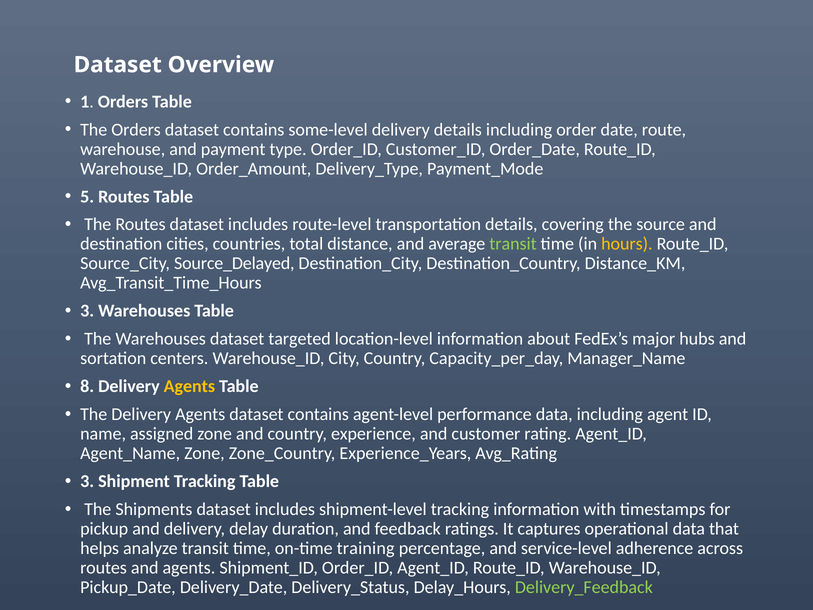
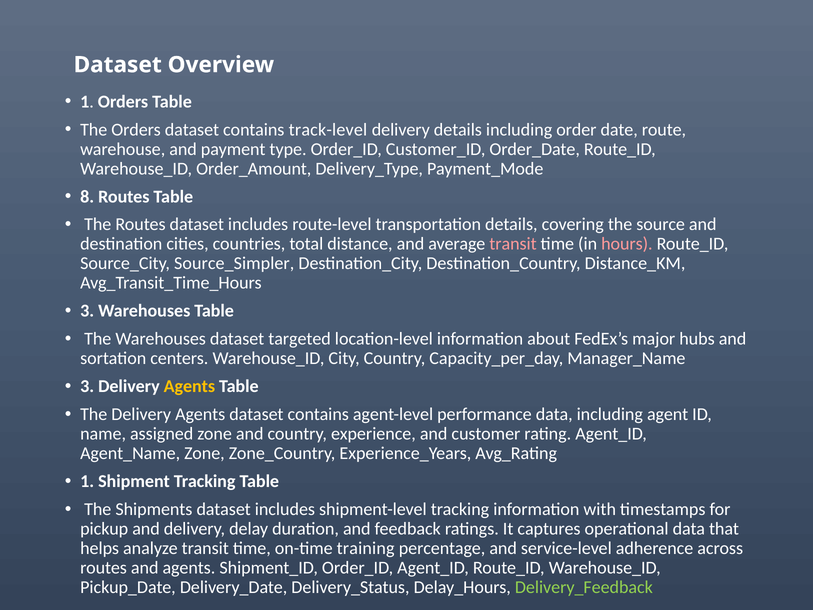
some-level: some-level -> track-level (328, 129)
5: 5 -> 8 (87, 196)
transit colour: light green -> pink (513, 244)
hours colour: yellow -> pink (627, 244)
Source_Delayed: Source_Delayed -> Source_Simpler (234, 263)
8: 8 -> 3 (87, 386)
3: 3 -> 1 (87, 481)
